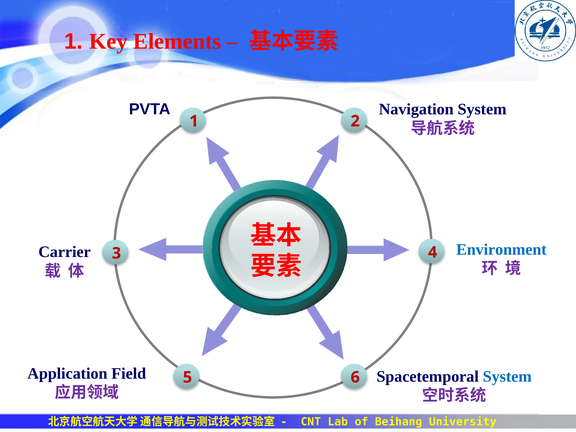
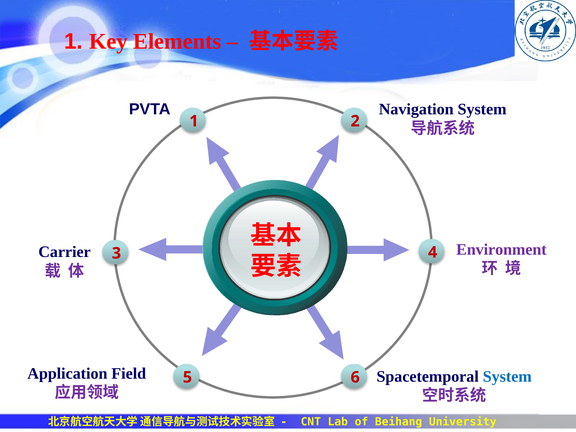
Environment colour: blue -> purple (501, 249)
